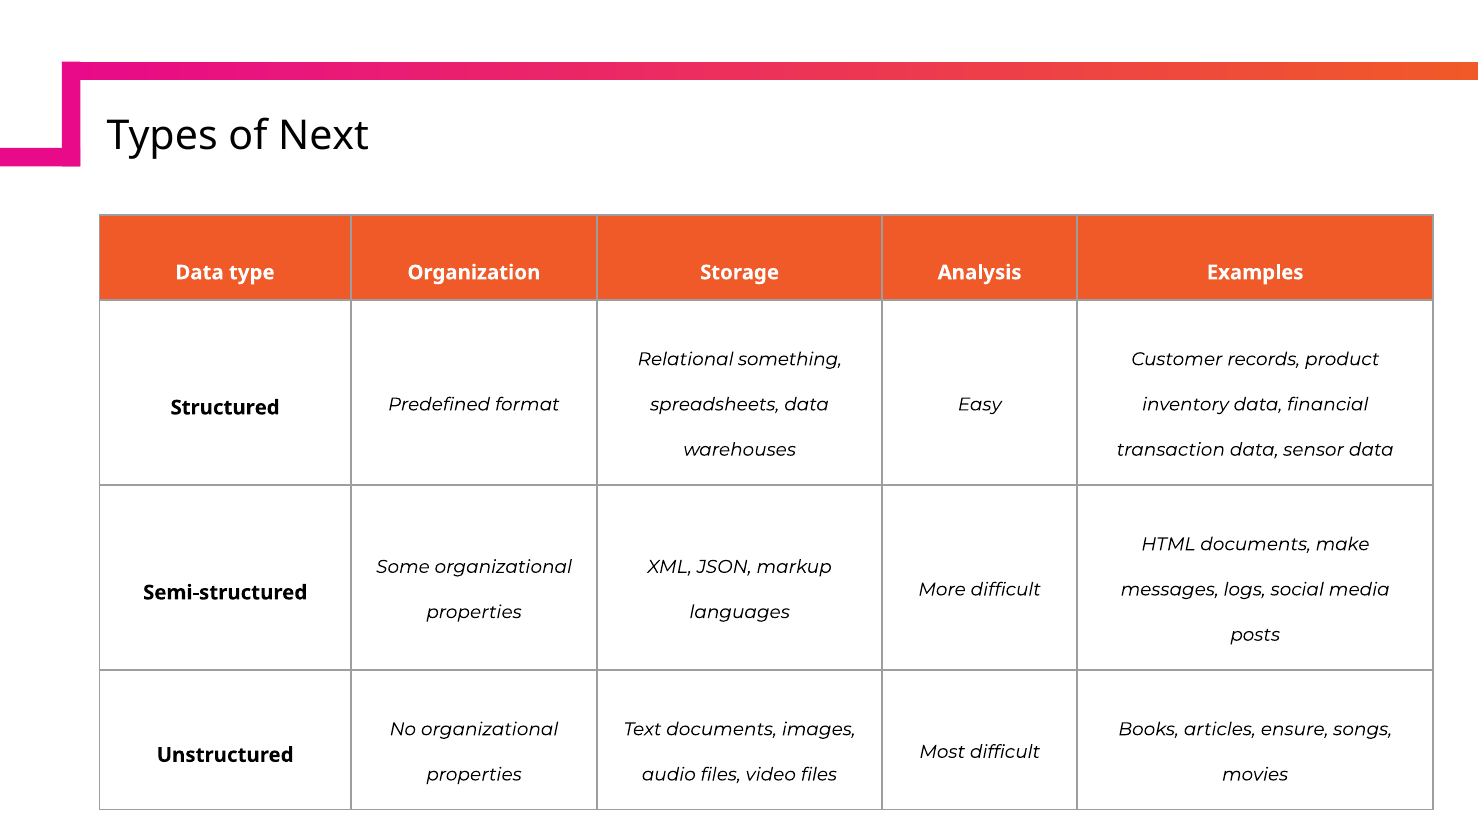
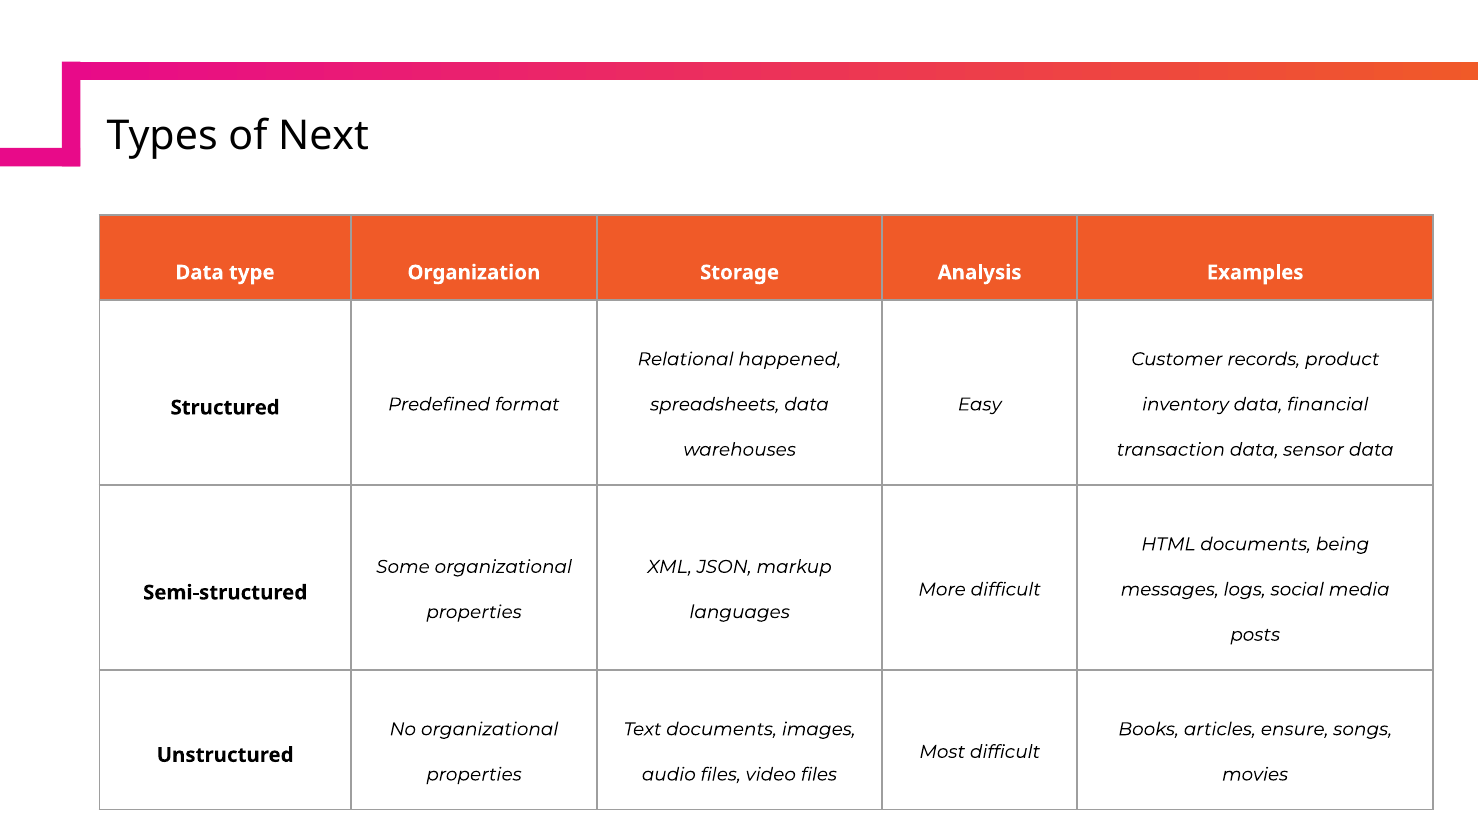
something: something -> happened (790, 359)
make: make -> being (1343, 544)
